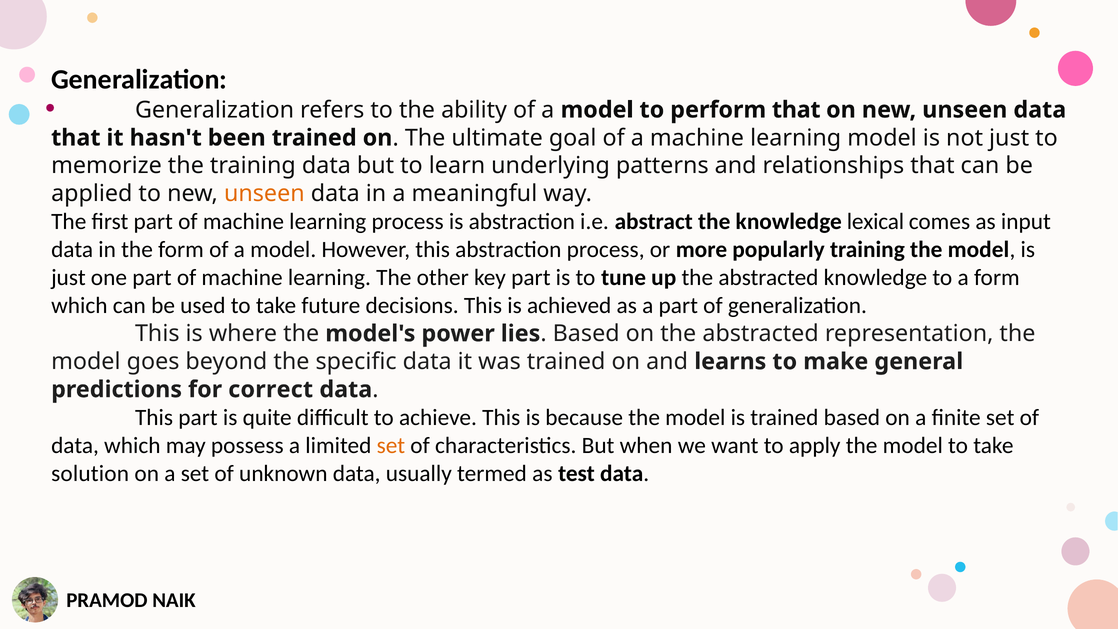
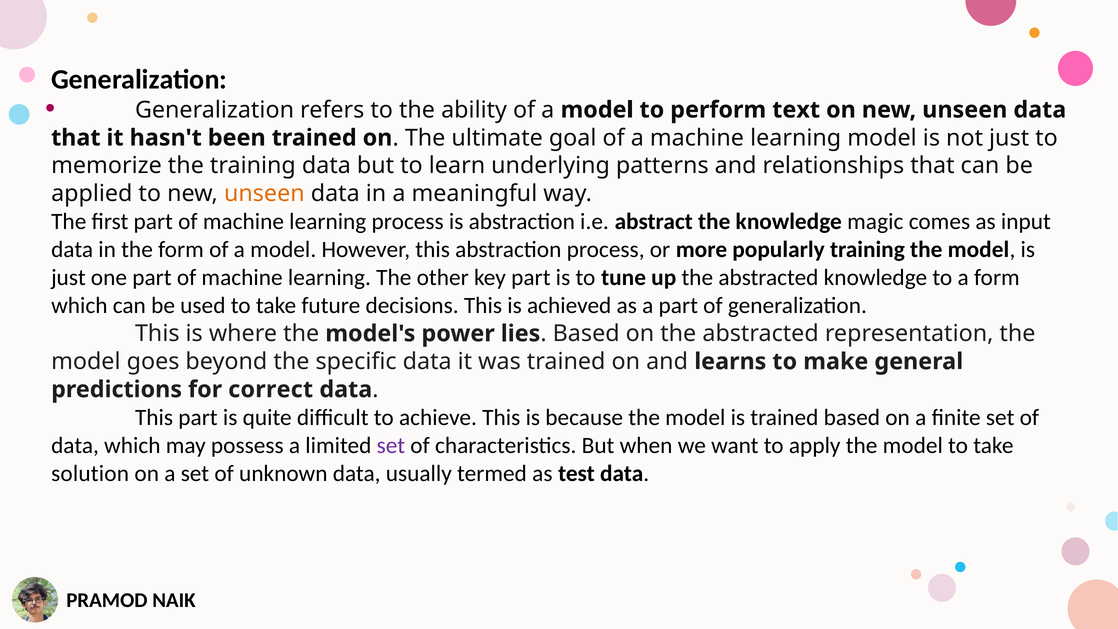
perform that: that -> text (796, 110)
lexical: lexical -> magic (875, 222)
set colour: orange -> purple (391, 445)
